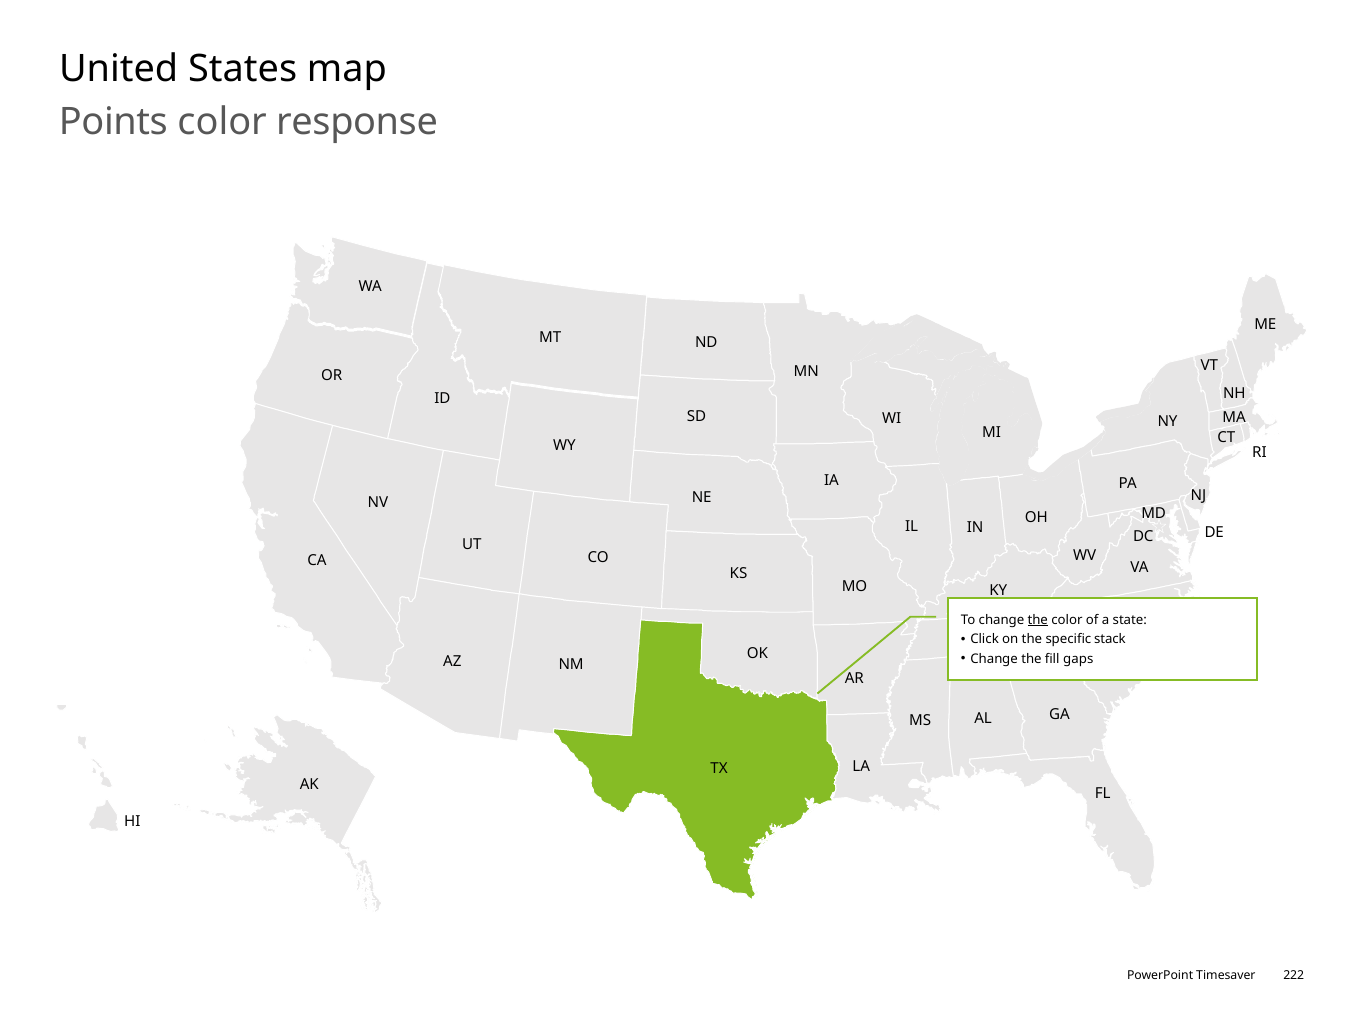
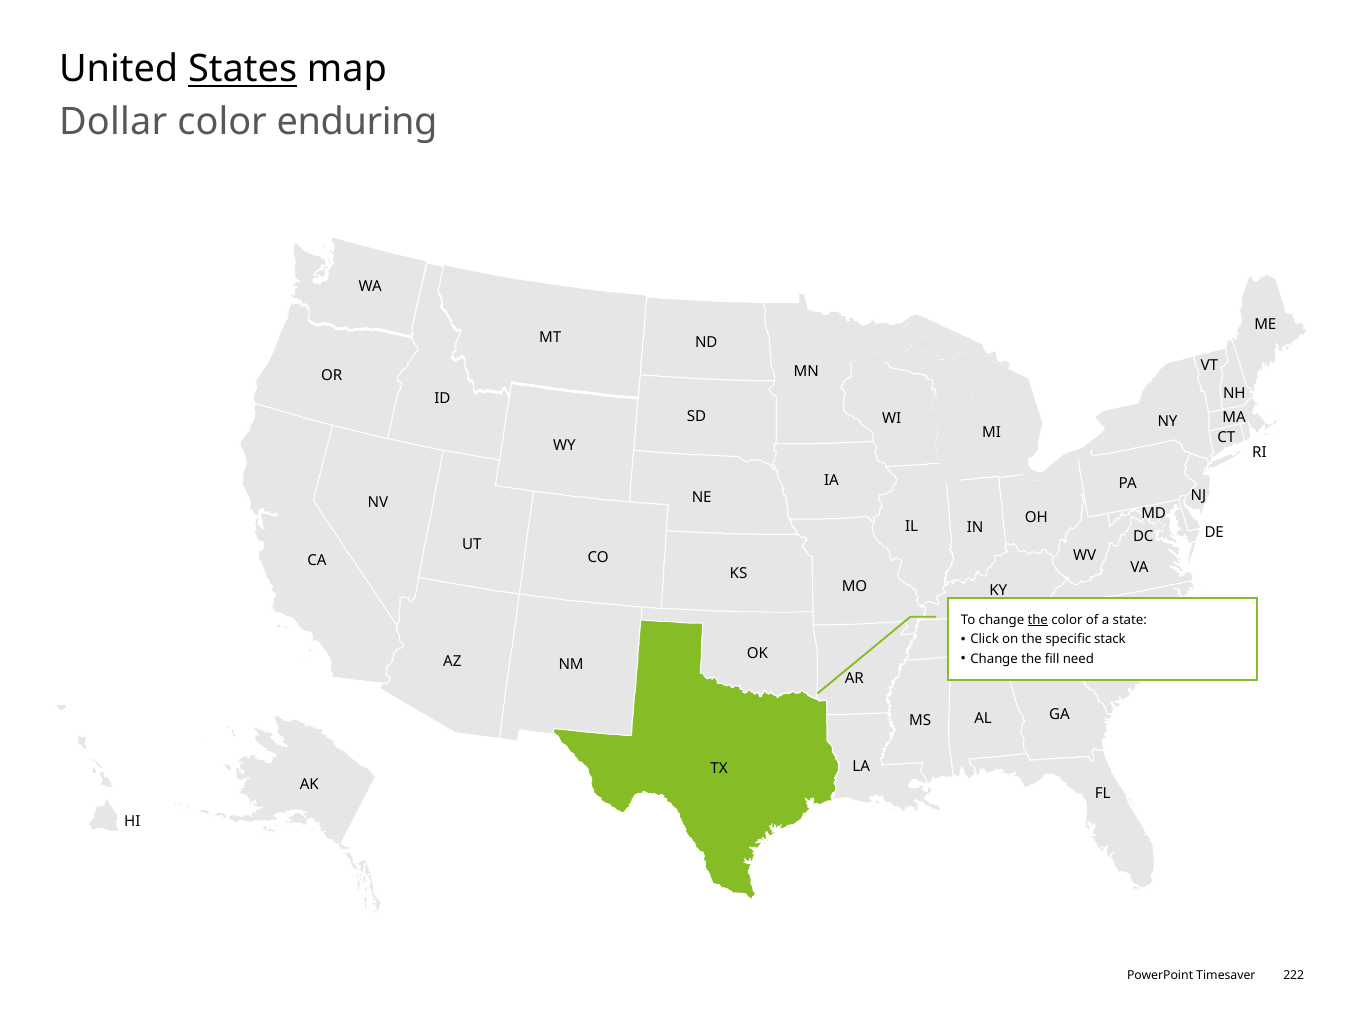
States underline: none -> present (243, 69)
Points: Points -> Dollar (113, 123)
response: response -> enduring (357, 123)
gaps: gaps -> need (1078, 660)
